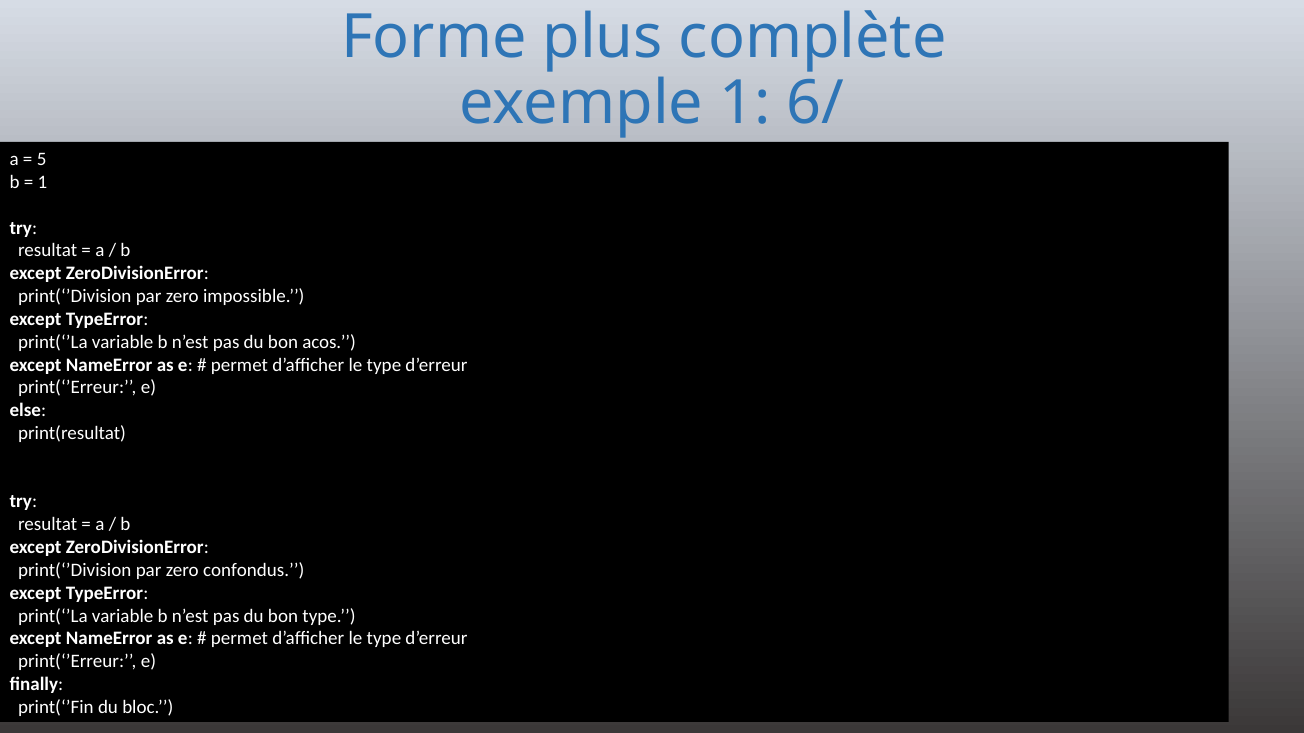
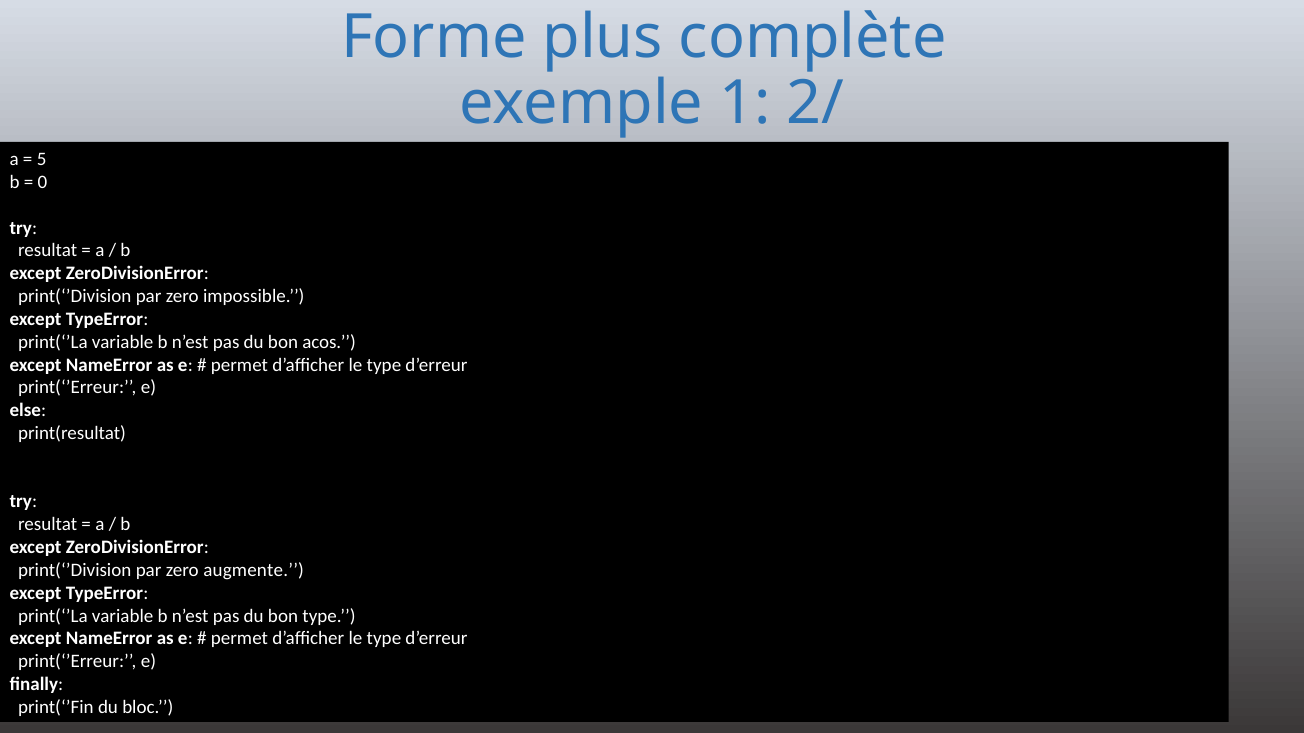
6/: 6/ -> 2/ (815, 104)
1: 1 -> 0 (42, 182)
confondus: confondus -> augmente (254, 571)
